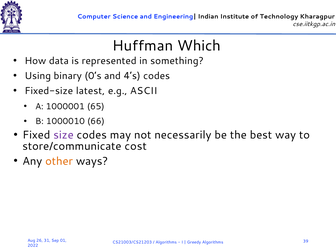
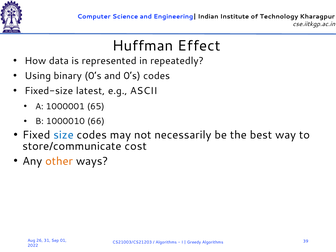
Which: Which -> Effect (199, 46)
something: something -> repeatedly (177, 61)
and 4’s: 4’s -> 0’s (132, 76)
size colour: purple -> blue (63, 135)
